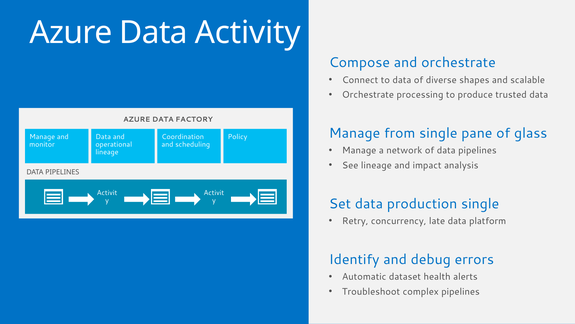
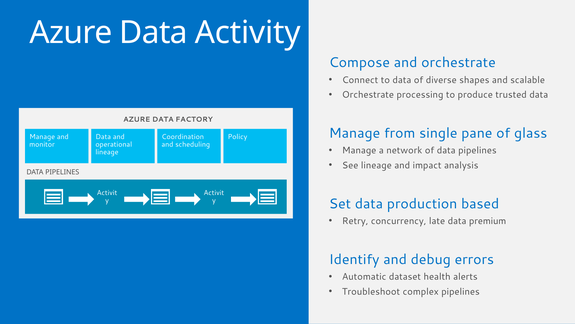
production single: single -> based (480, 203)
platform: platform -> premium (488, 221)
